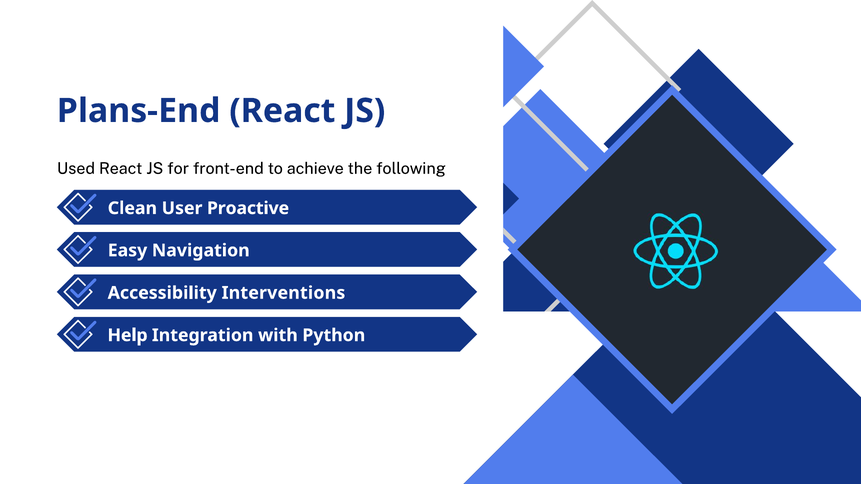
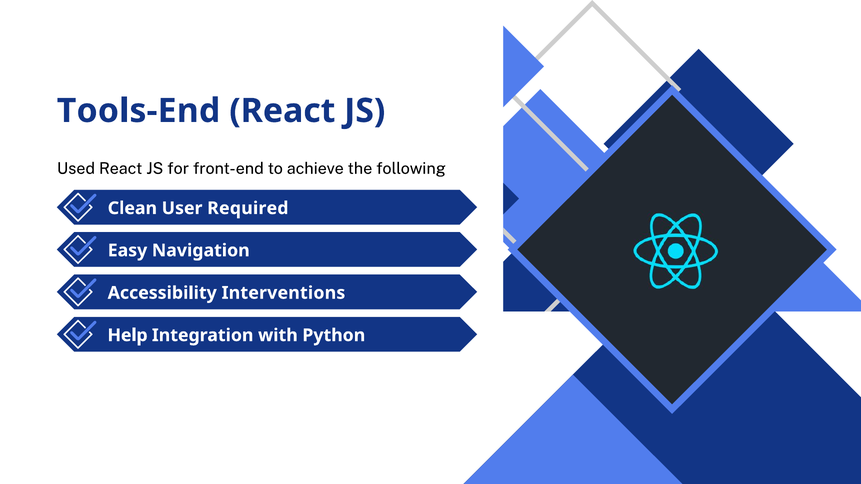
Plans-End: Plans-End -> Tools-End (139, 111)
Proactive: Proactive -> Required (248, 208)
